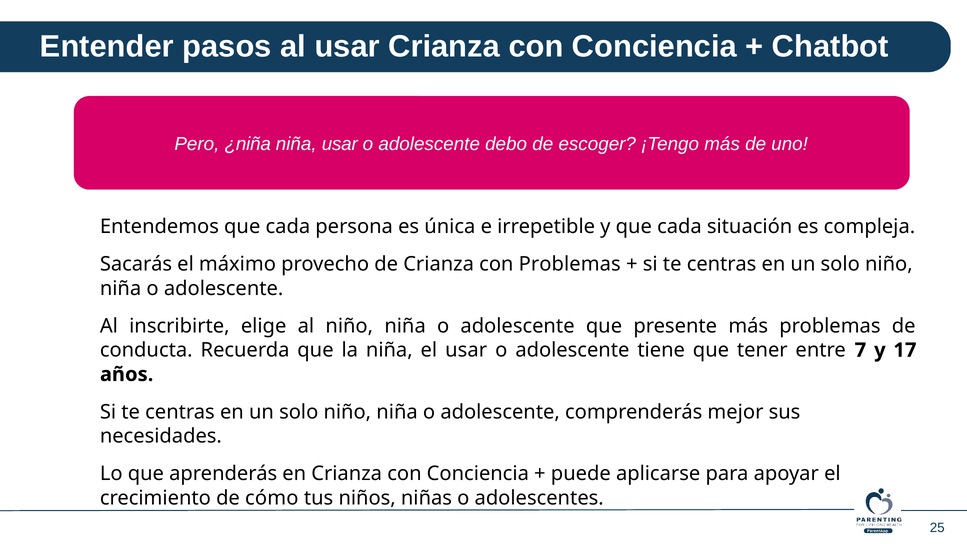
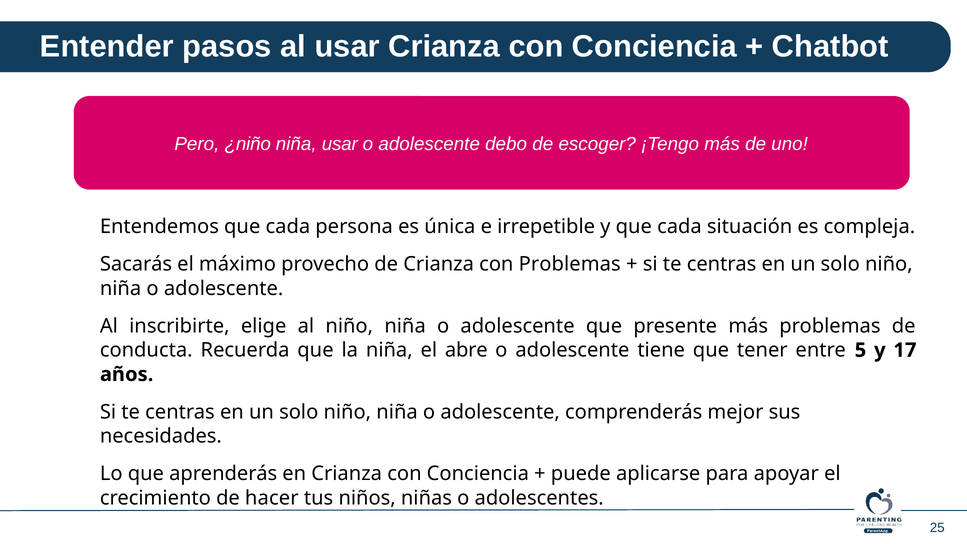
¿niña: ¿niña -> ¿niño (248, 144)
el usar: usar -> abre (466, 350)
7: 7 -> 5 (860, 350)
cómo: cómo -> hacer (272, 498)
